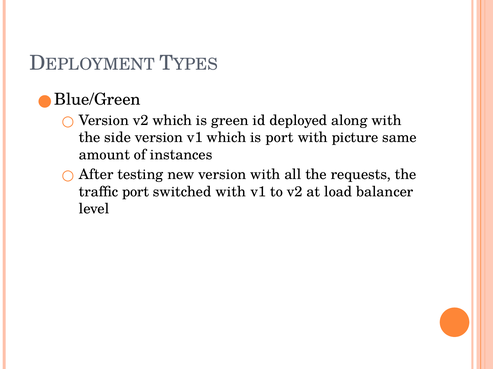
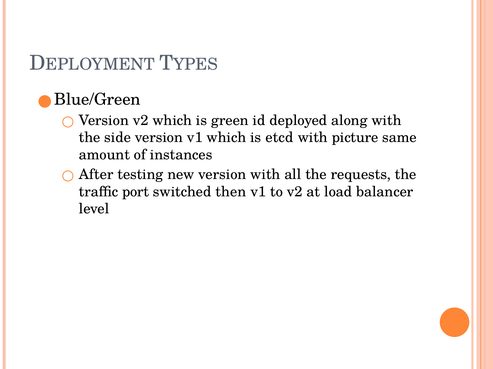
is port: port -> etcd (279, 138)
switched with: with -> then (231, 192)
